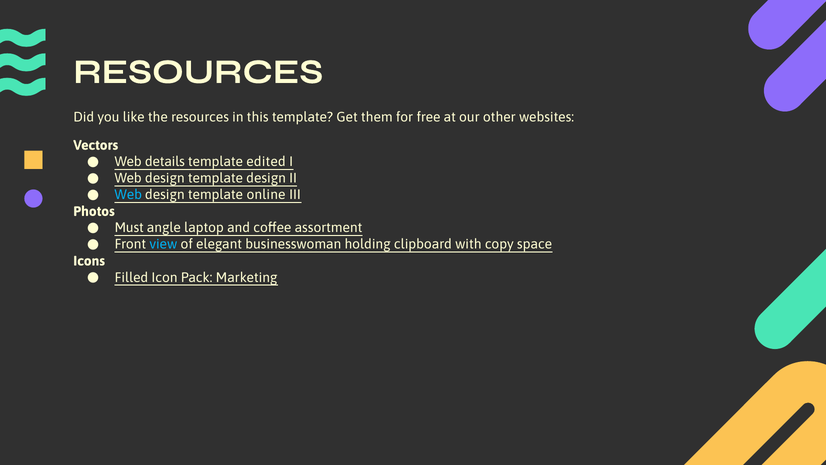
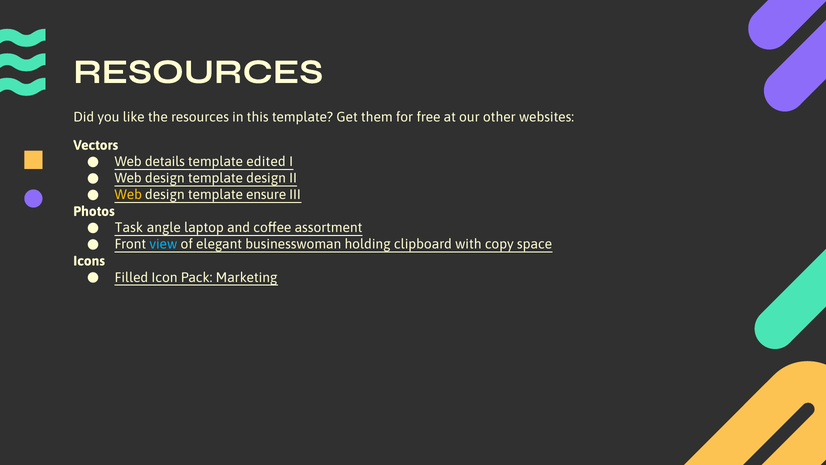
Web colour: light blue -> yellow (128, 195)
online: online -> ensure (266, 195)
Must: Must -> Task (129, 228)
